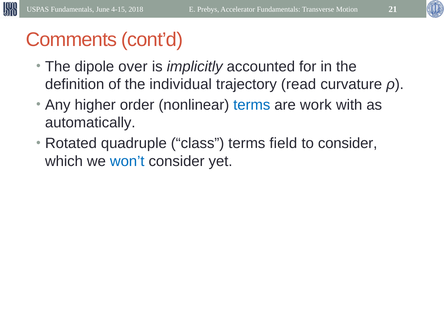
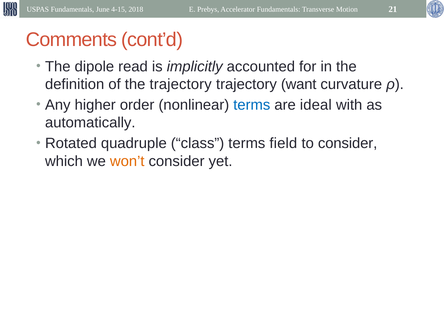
over: over -> read (133, 66)
the individual: individual -> trajectory (181, 84)
read: read -> want (299, 84)
work: work -> ideal (316, 105)
won’t colour: blue -> orange (127, 161)
